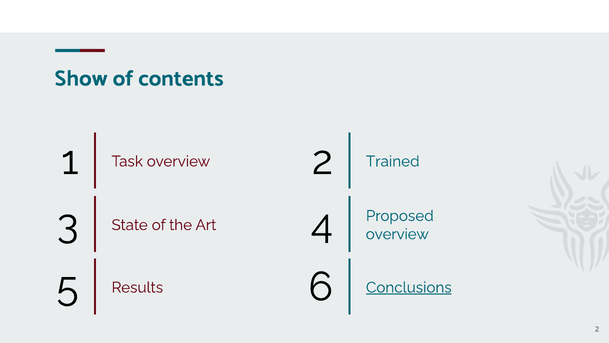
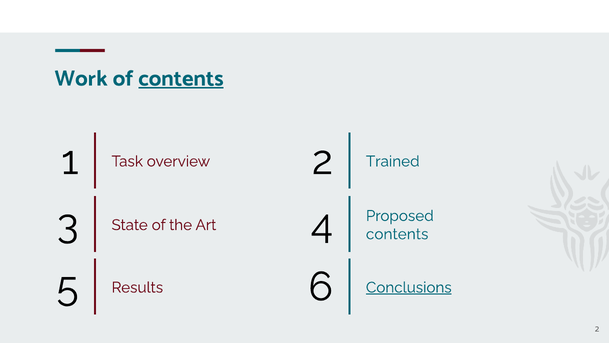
Show: Show -> Work (81, 78)
contents underline: none -> present (181, 78)
overview: overview -> contents (397, 234)
